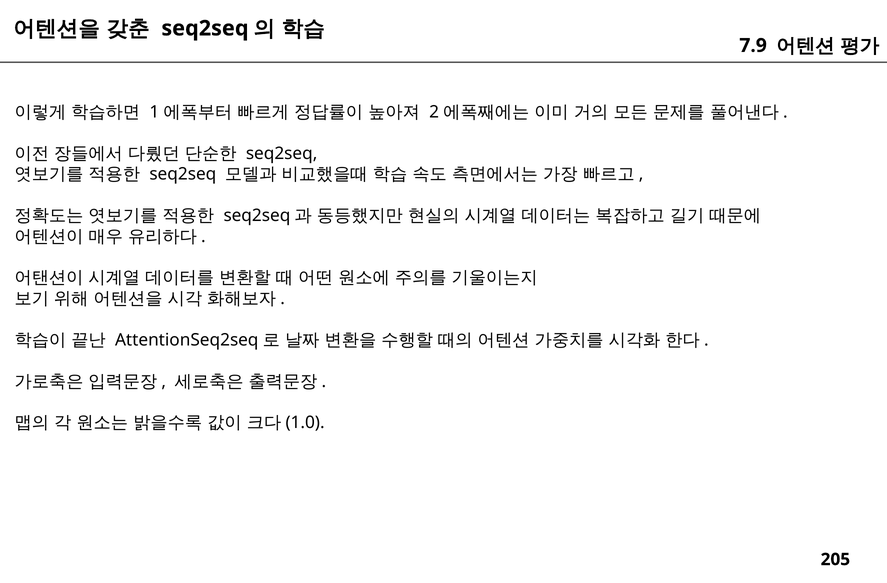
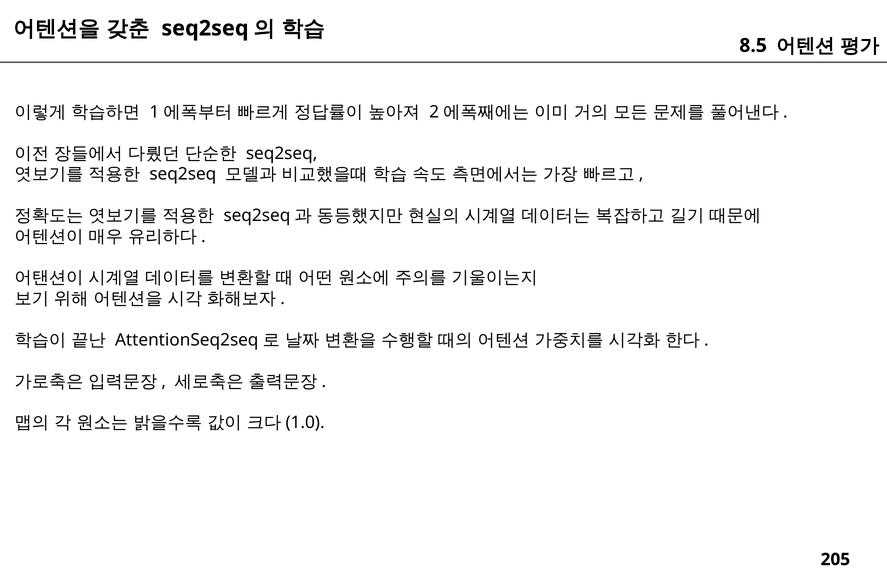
7.9: 7.9 -> 8.5 (753, 45)
